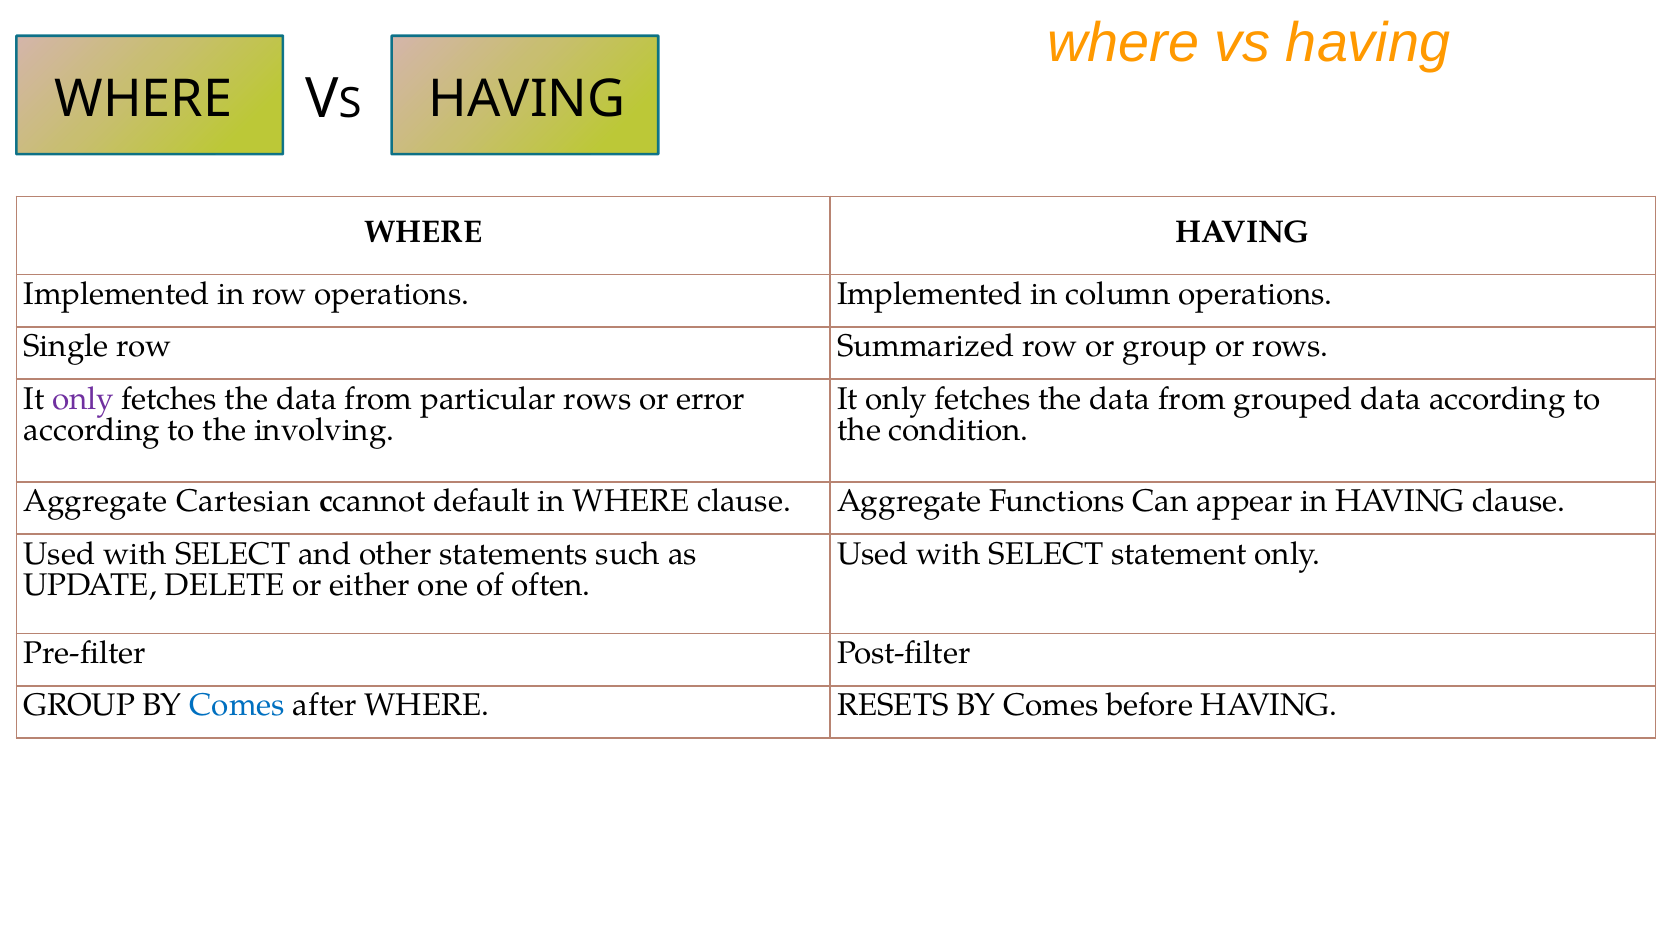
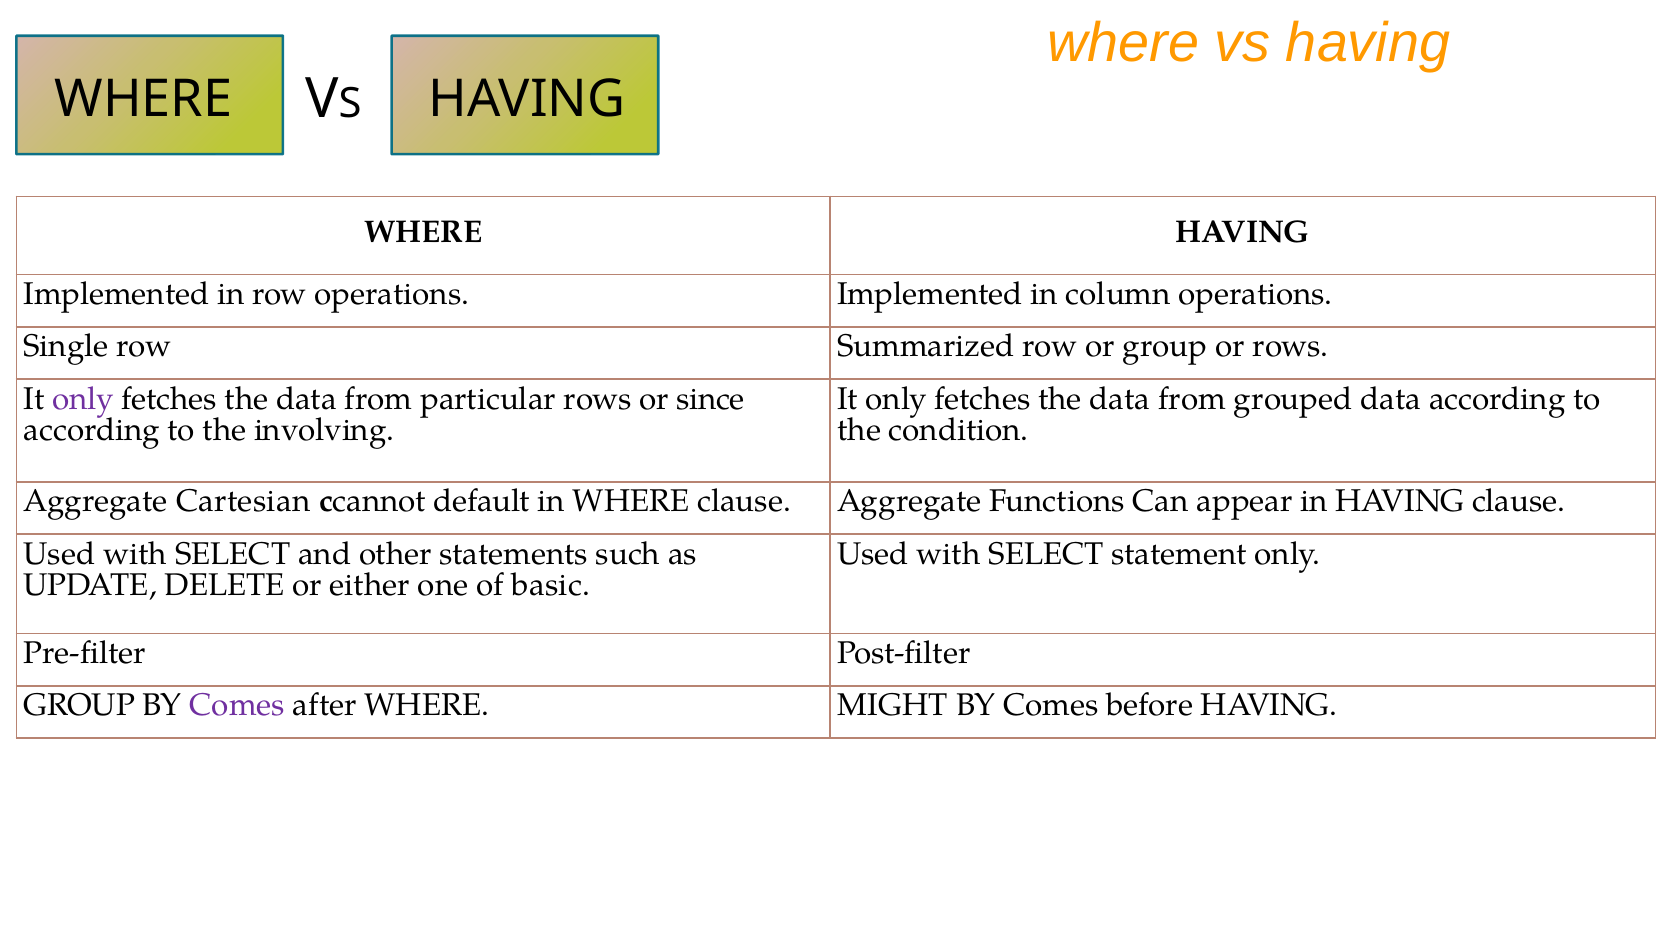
error: error -> since (711, 399)
often: often -> basic (551, 586)
Comes colour: blue -> purple (237, 706)
RESETS: RESETS -> MIGHT (893, 706)
